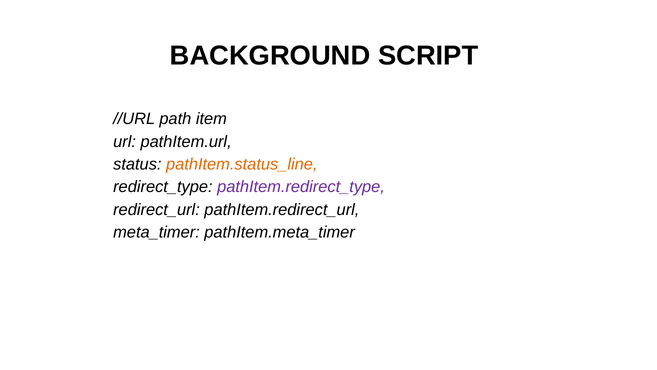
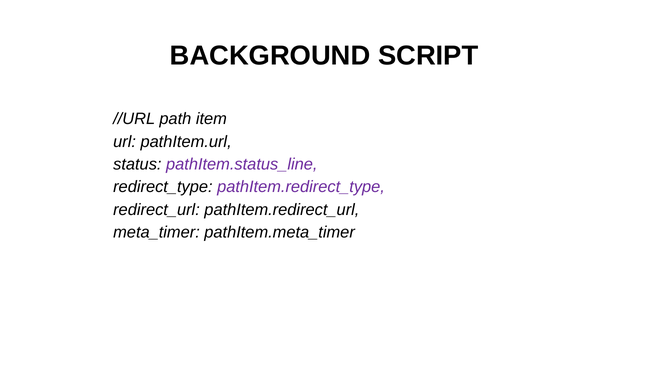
pathItem.status_line colour: orange -> purple (242, 164)
